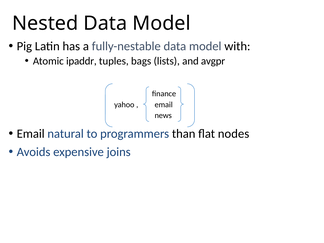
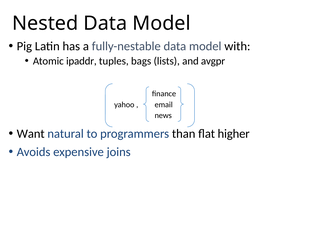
Email: Email -> Want (31, 134)
nodes: nodes -> higher (234, 134)
